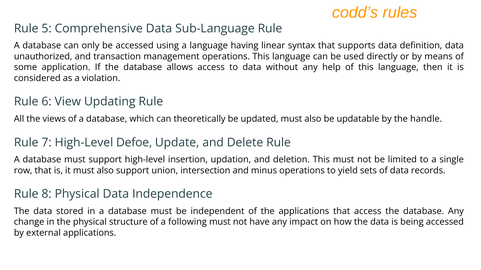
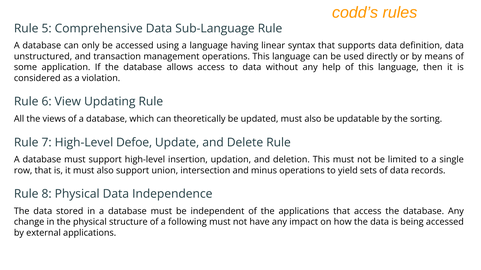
unauthorized: unauthorized -> unstructured (43, 57)
handle: handle -> sorting (426, 119)
